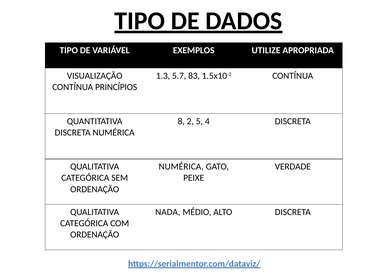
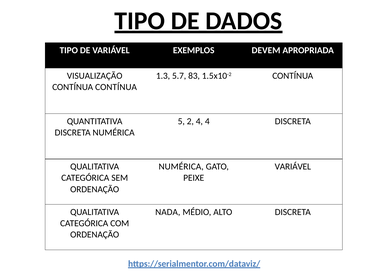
UTILIZE: UTILIZE -> DEVEM (266, 50)
CONTÍNUA PRINCÍPIOS: PRINCÍPIOS -> CONTÍNUA (116, 87)
8: 8 -> 5 (181, 121)
2 5: 5 -> 4 (199, 121)
VERDADE: VERDADE -> VARIÁVEL (293, 166)
